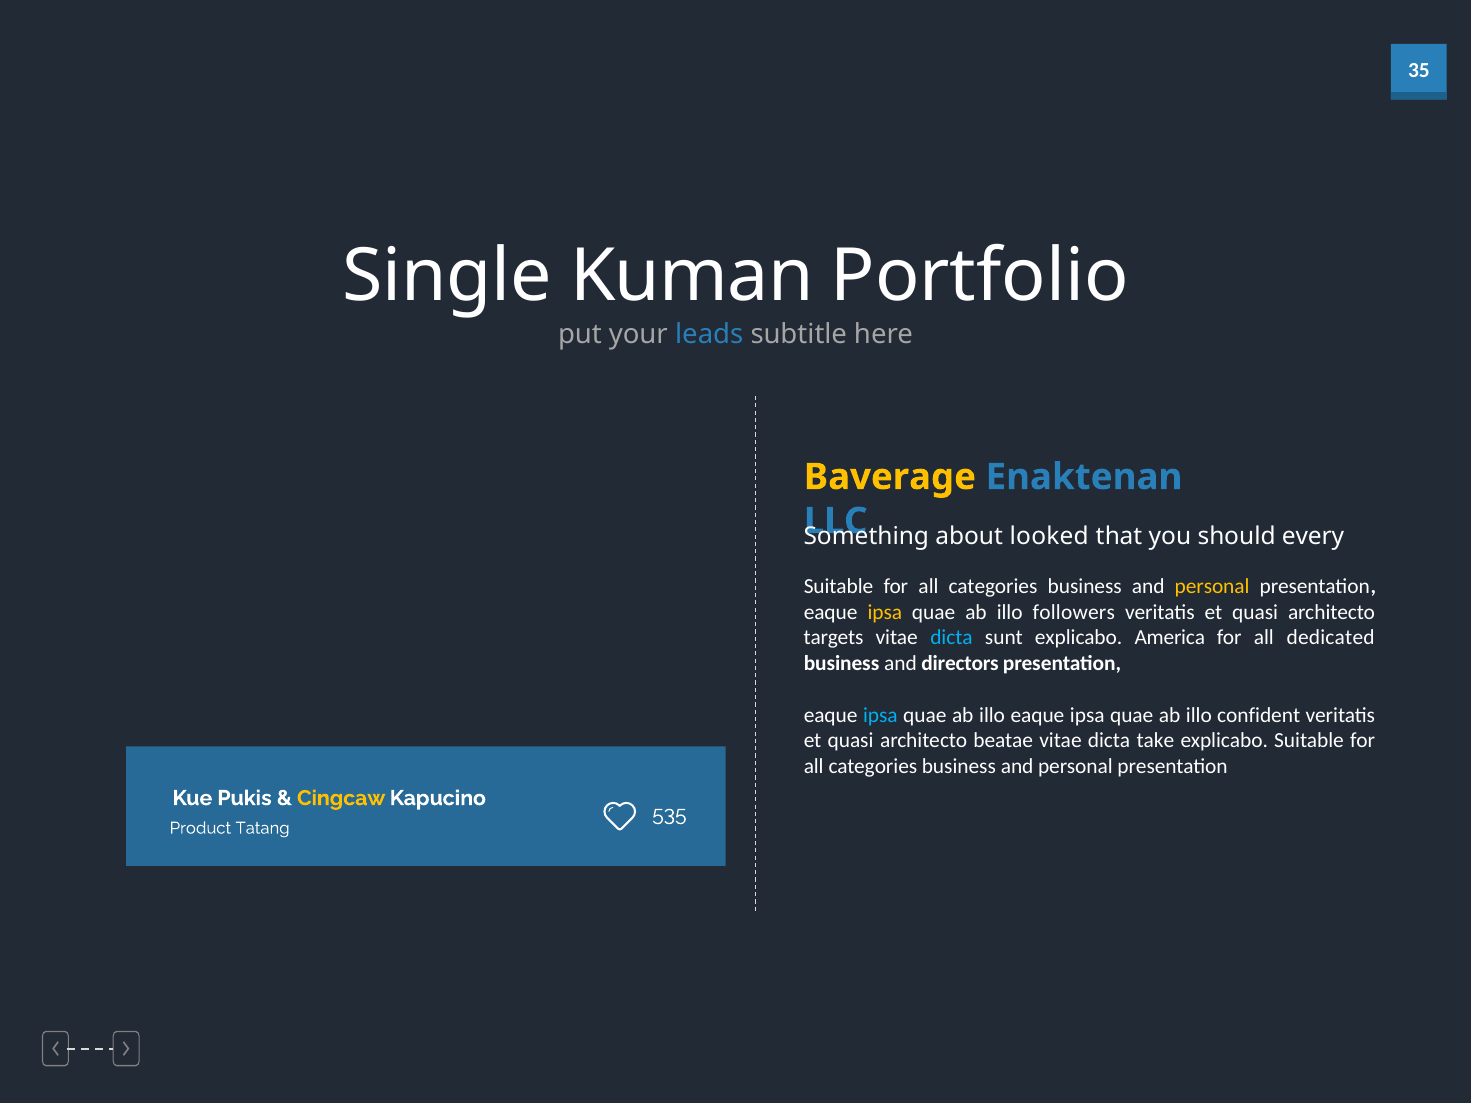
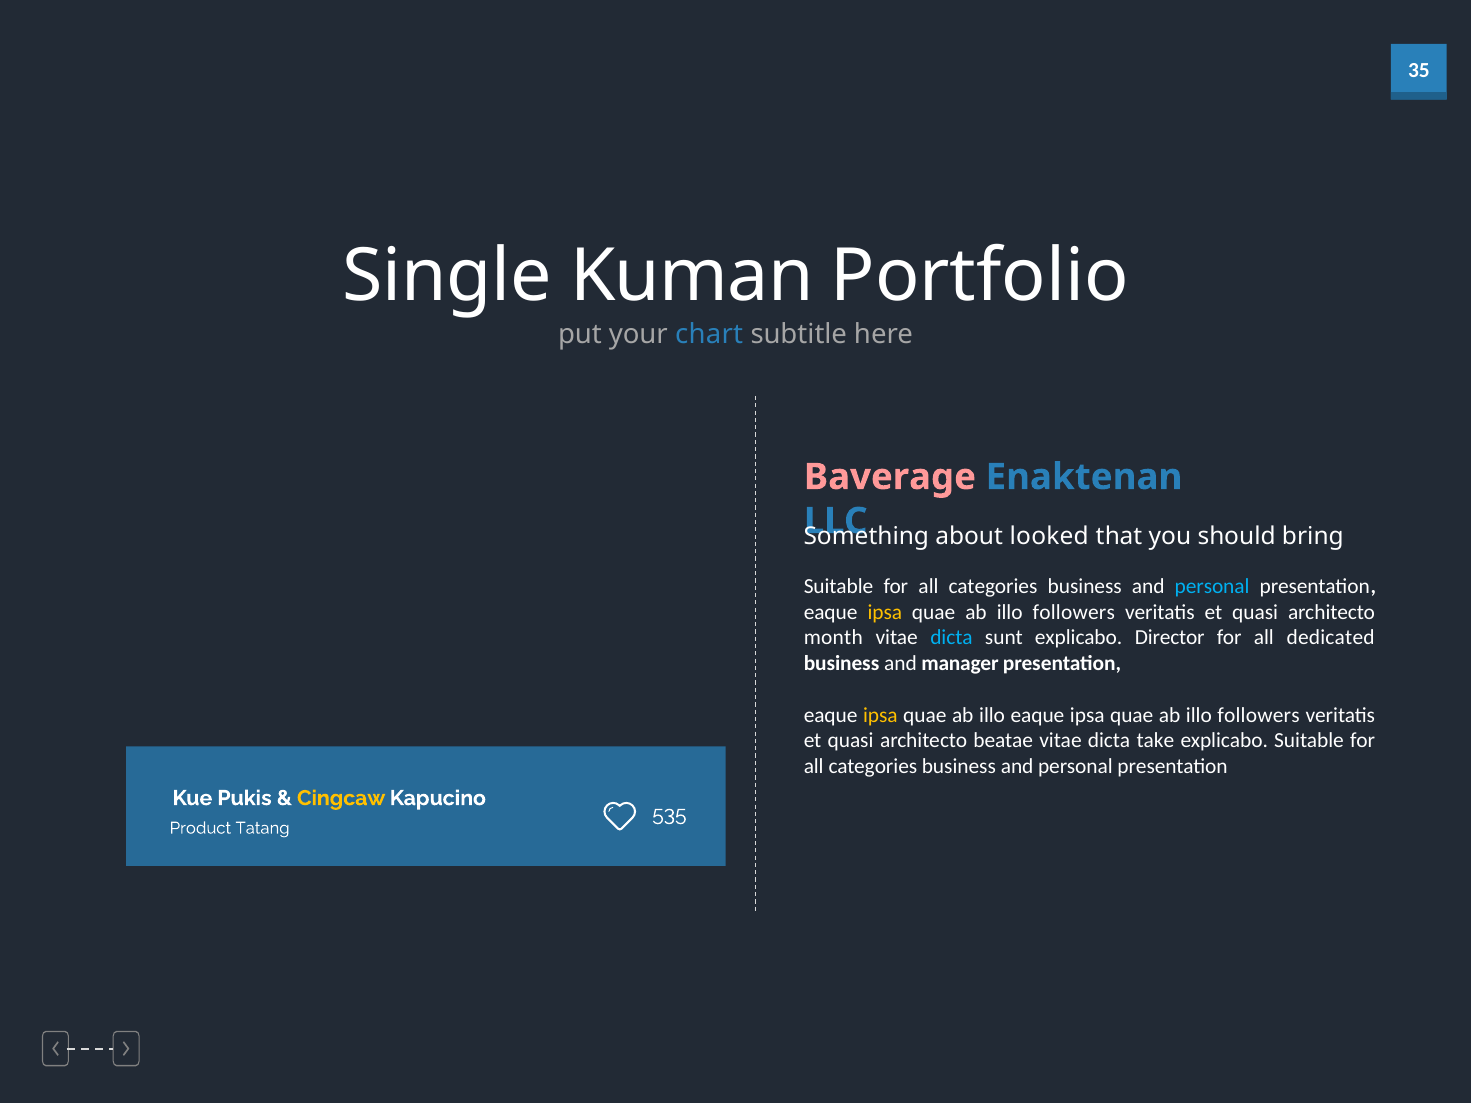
leads: leads -> chart (709, 335)
Baverage colour: yellow -> pink (890, 477)
every: every -> bring (1313, 536)
personal colour: yellow -> light blue (1212, 587)
targets: targets -> month (833, 638)
America: America -> Director (1170, 638)
directors: directors -> manager (960, 664)
ipsa colour: light blue -> yellow (880, 715)
confident: confident -> followers (1259, 715)
